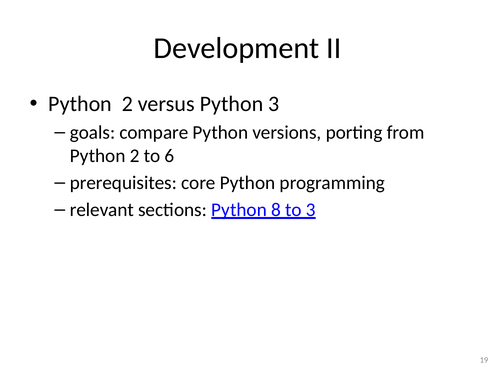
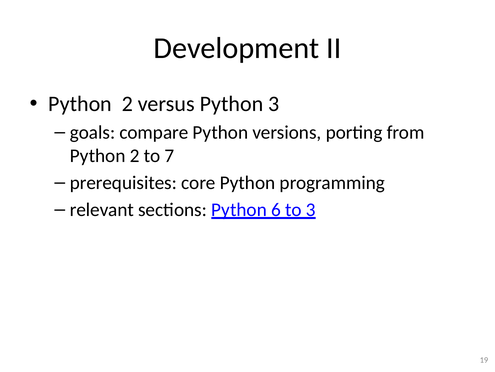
6: 6 -> 7 (169, 155)
8: 8 -> 6 (276, 209)
